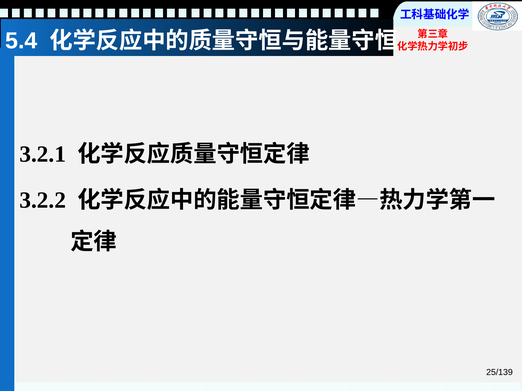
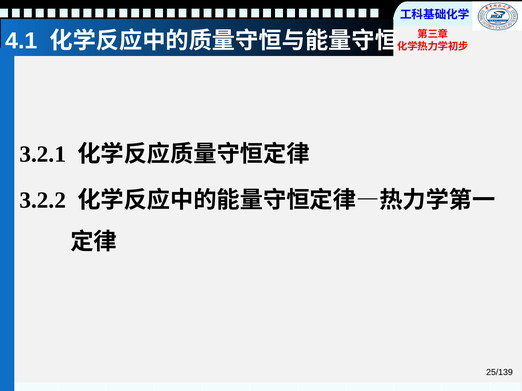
5.4: 5.4 -> 4.1 (21, 41)
